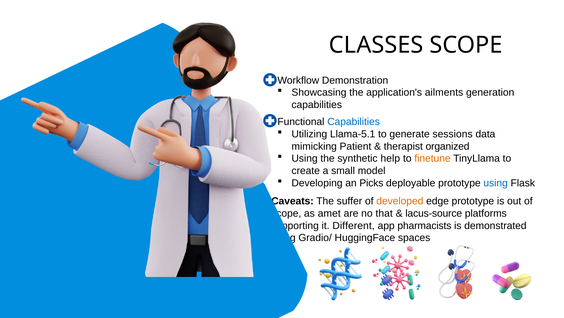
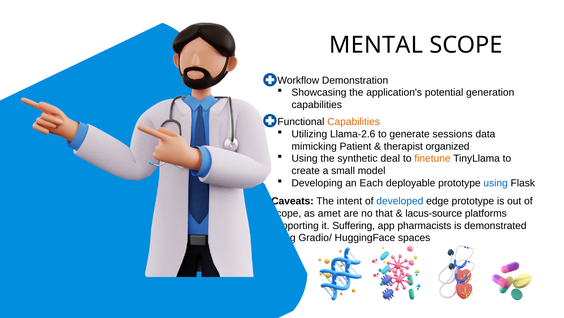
CLASSES: CLASSES -> MENTAL (376, 45)
ailments: ailments -> potential (444, 92)
Capabilities colour: blue -> orange (354, 122)
Llama-5.1: Llama-5.1 -> Llama-2.6 (353, 134)
help: help -> deal (390, 158)
Picks: Picks -> Each (371, 183)
suffer: suffer -> intent (349, 201)
developed colour: orange -> blue (400, 201)
Different: Different -> Suffering (354, 225)
